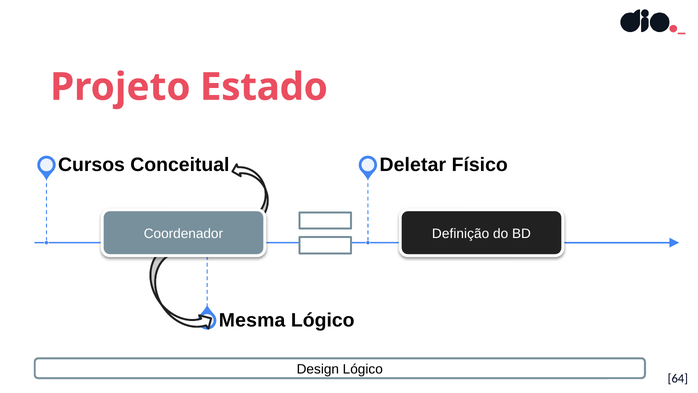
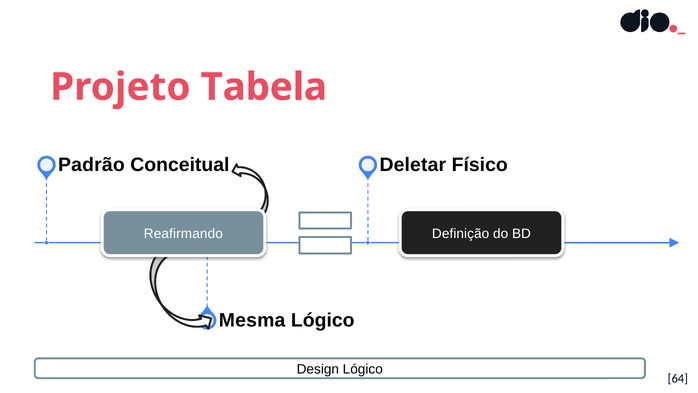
Estado: Estado -> Tabela (264, 87)
Cursos: Cursos -> Padrão (91, 165)
Coordenador: Coordenador -> Reafirmando (183, 233)
